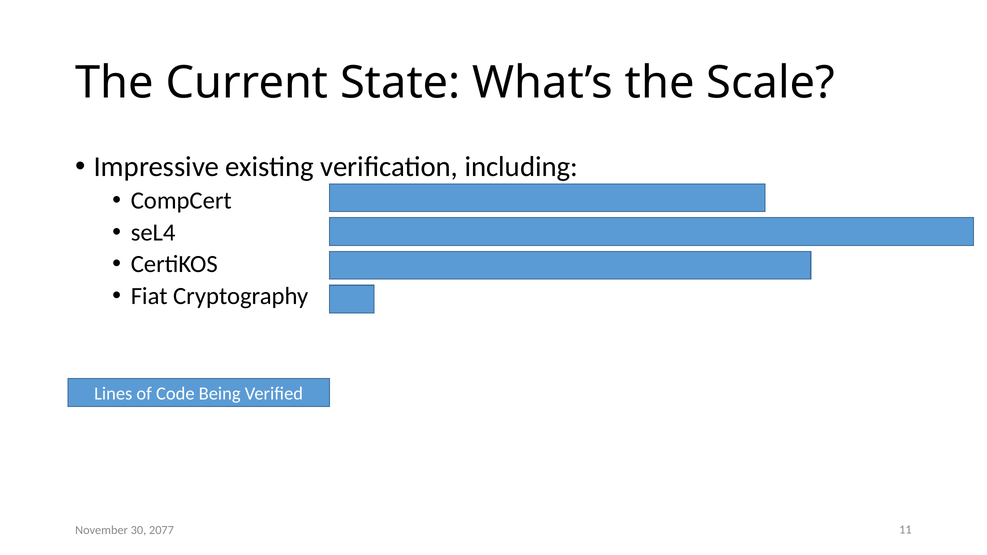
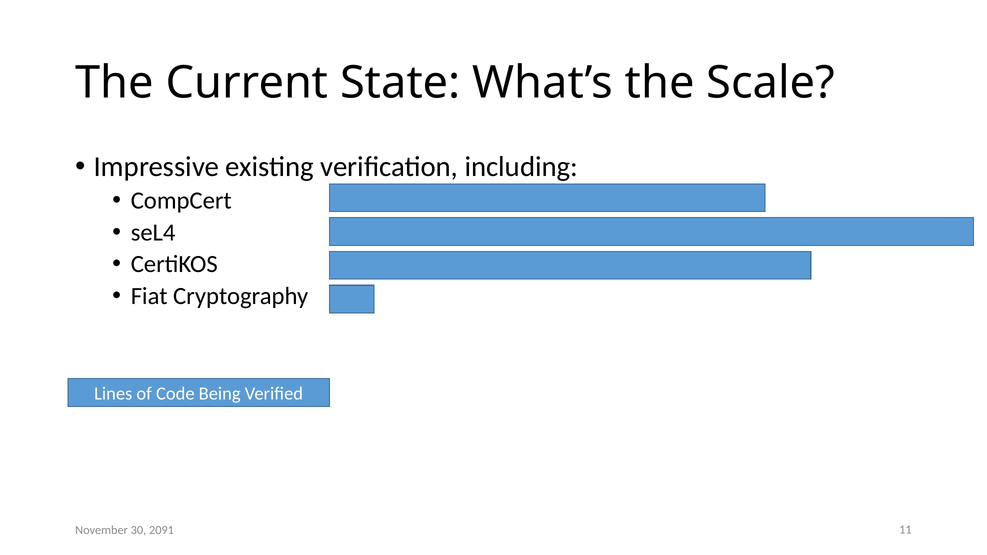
2077: 2077 -> 2091 (161, 530)
